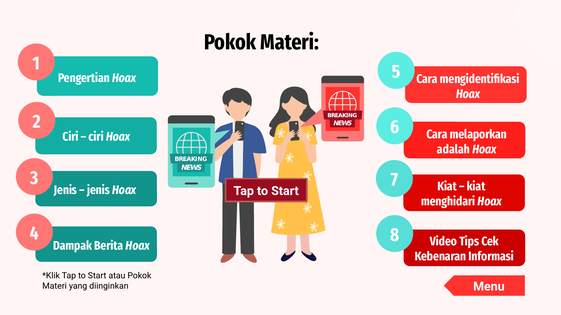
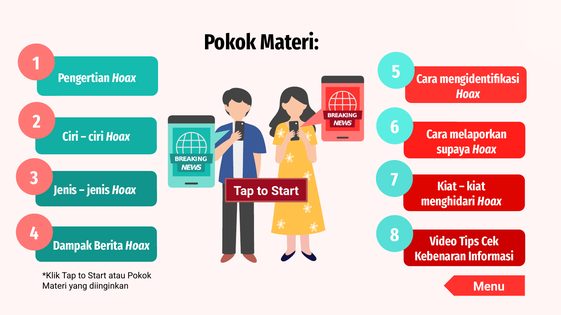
adalah: adalah -> supaya (454, 150)
